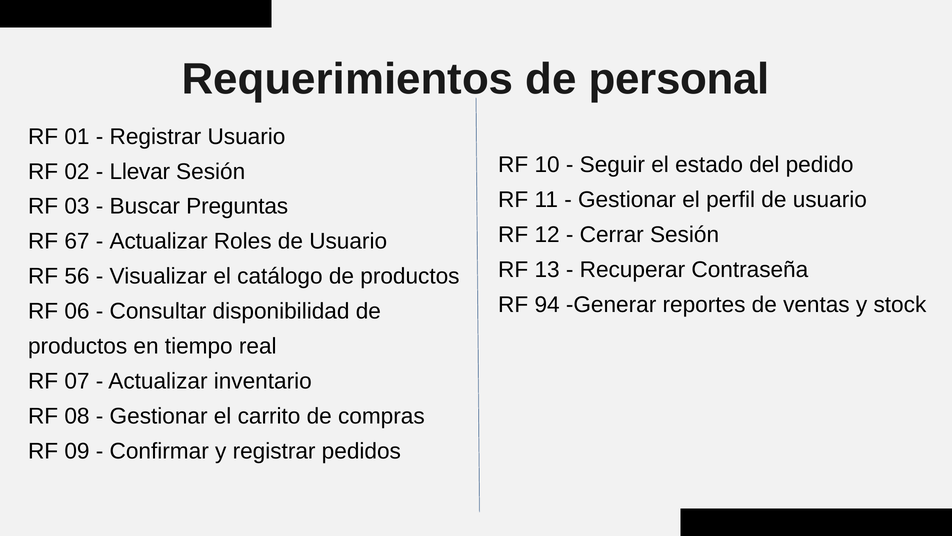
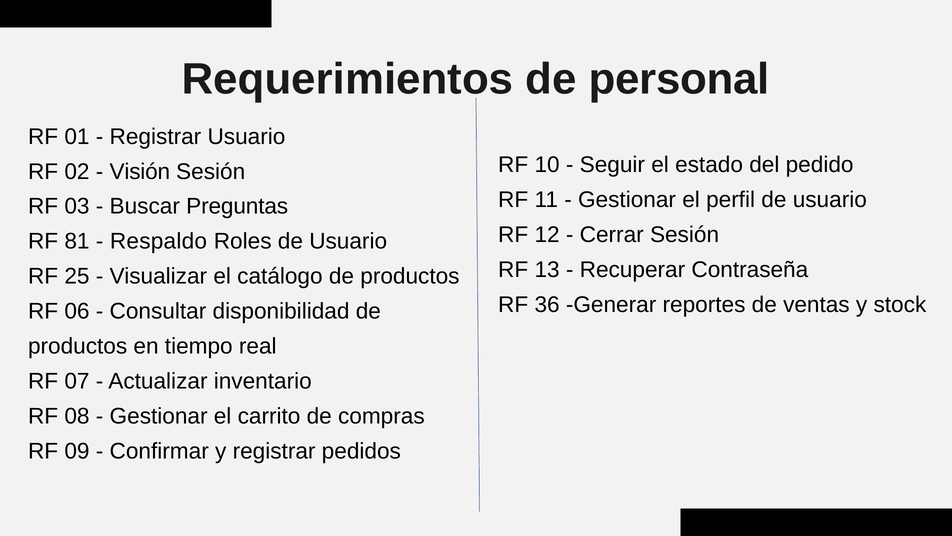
Llevar: Llevar -> Visión (140, 171)
67: 67 -> 81 (77, 241)
Actualizar: Actualizar -> Respaldo (158, 241)
56: 56 -> 25 (77, 276)
94: 94 -> 36 (547, 305)
